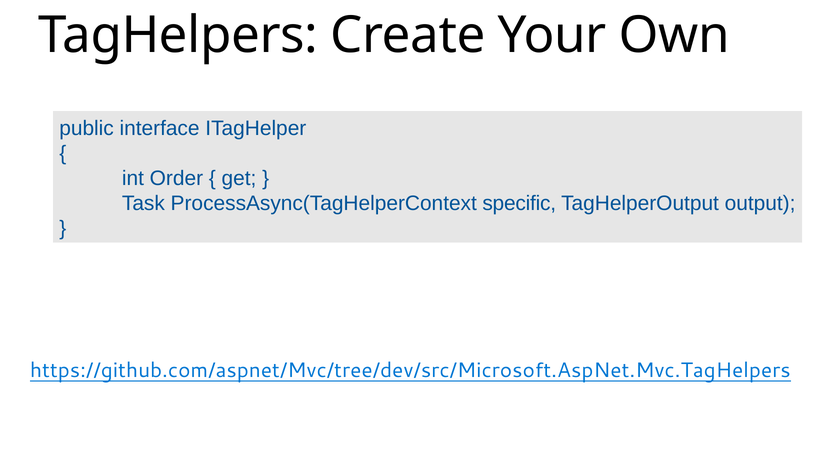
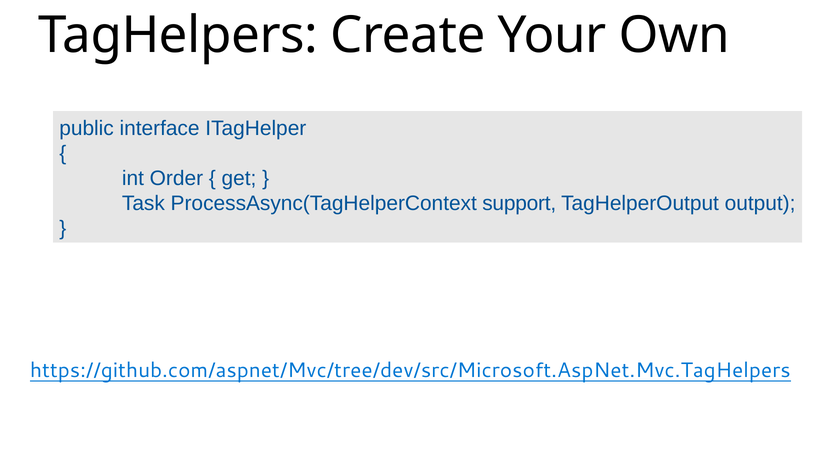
specific: specific -> support (519, 203)
